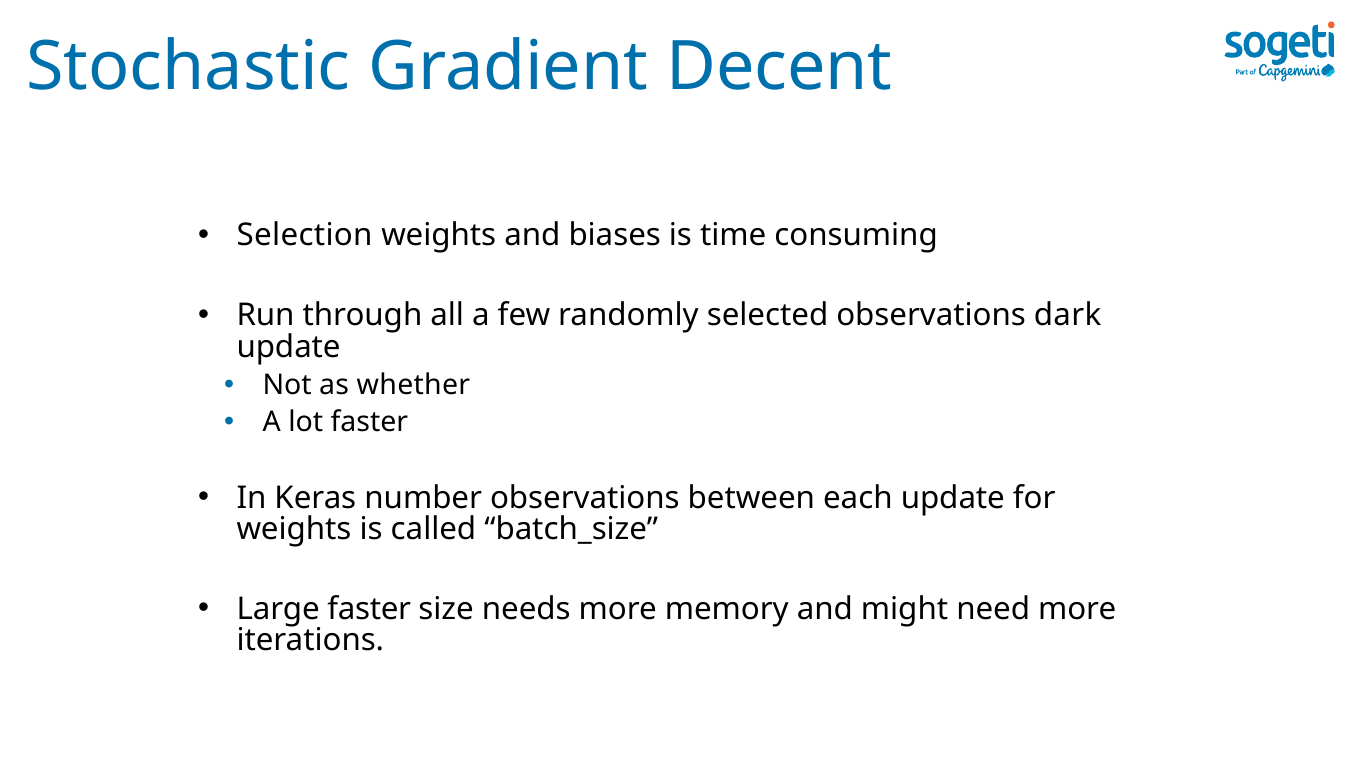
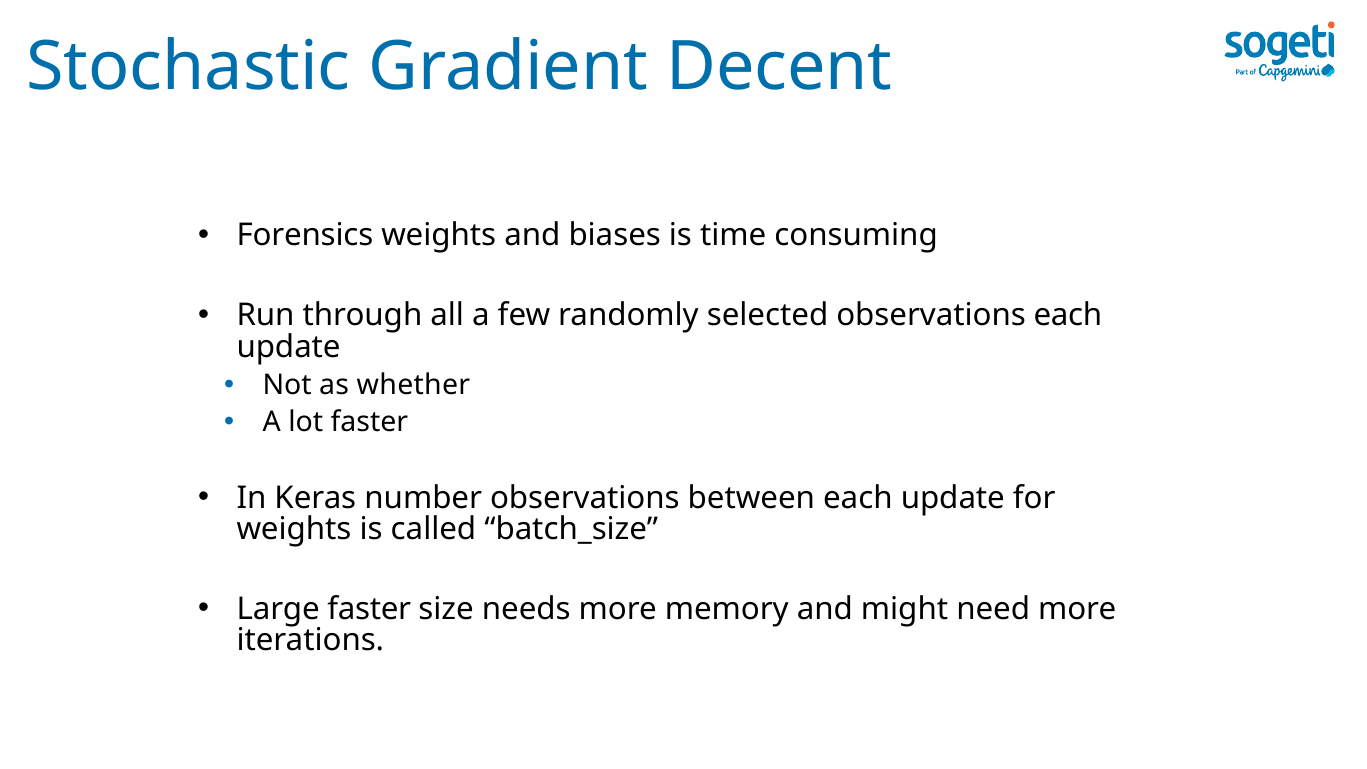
Selection: Selection -> Forensics (305, 236)
observations dark: dark -> each (1068, 315)
